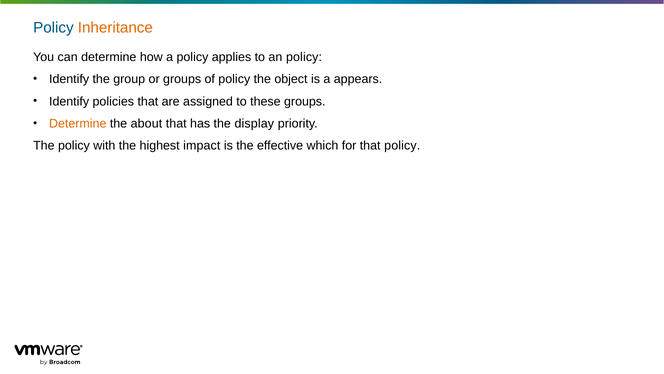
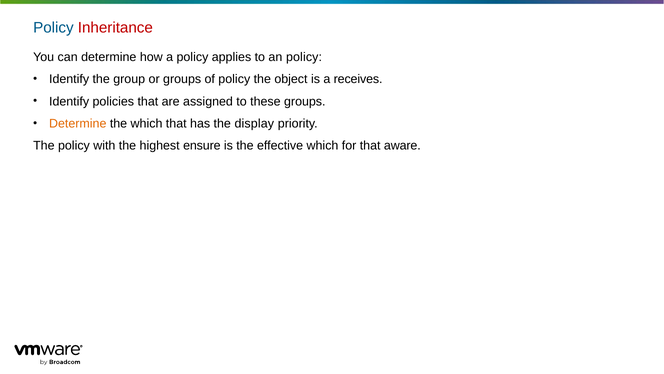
Inheritance colour: orange -> red (115, 28)
appears: appears -> receives (358, 79)
the about: about -> which (147, 123)
impact: impact -> ensure (202, 146)
that policy: policy -> aware (402, 146)
